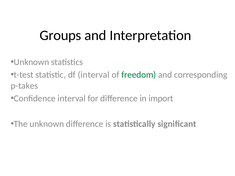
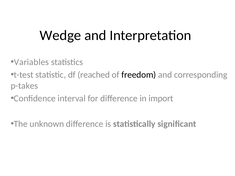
Groups: Groups -> Wedge (60, 35)
Unknown: Unknown -> Variables (31, 62)
df interval: interval -> reached (94, 75)
freedom colour: green -> black (139, 75)
